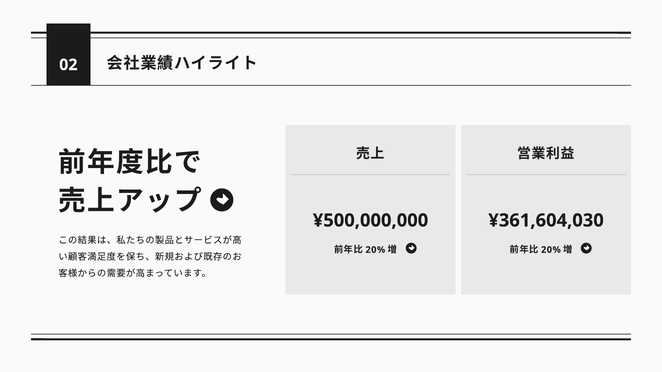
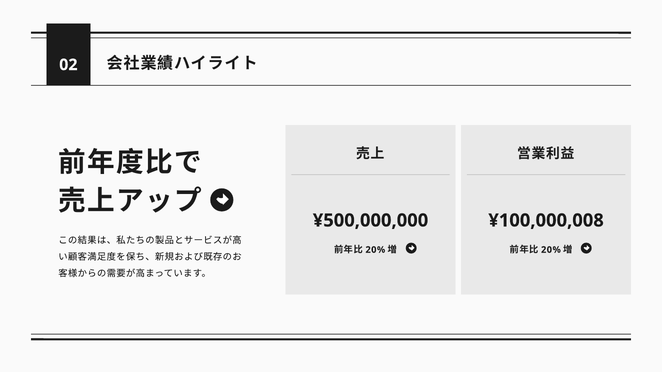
¥361,604,030: ¥361,604,030 -> ¥100,000,008 (546, 221)
